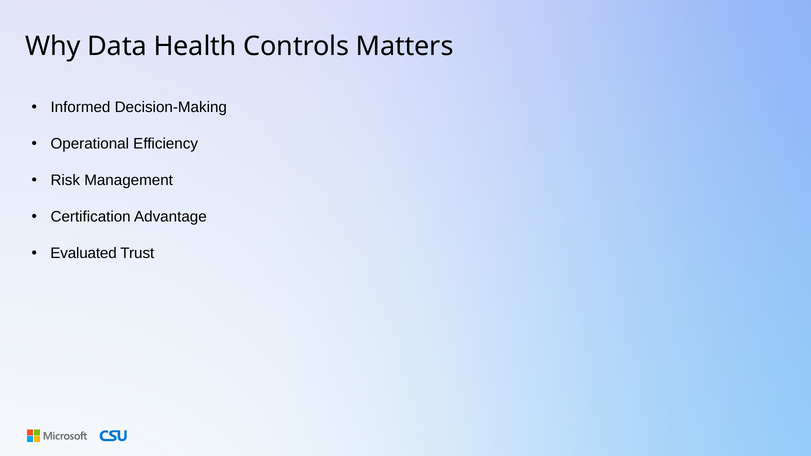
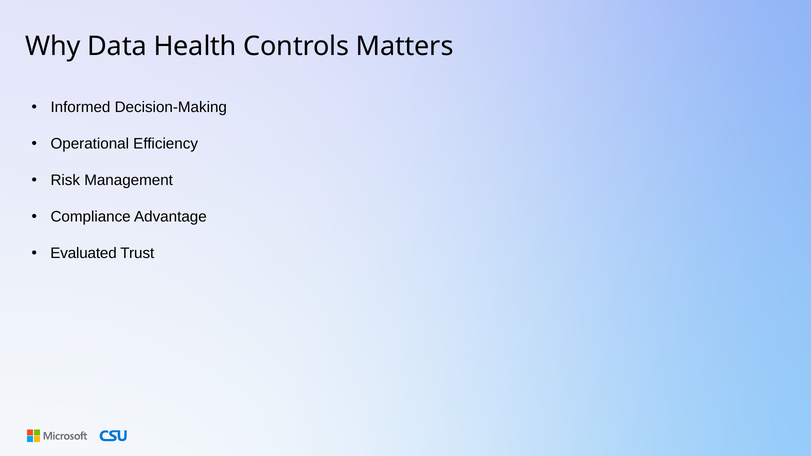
Certification: Certification -> Compliance (91, 217)
